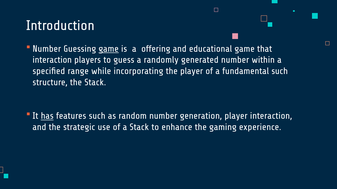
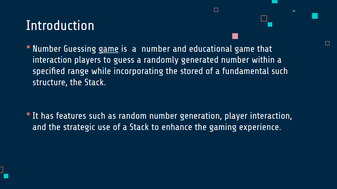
a offering: offering -> number (156, 49)
the player: player -> stored (192, 71)
has underline: present -> none (47, 116)
